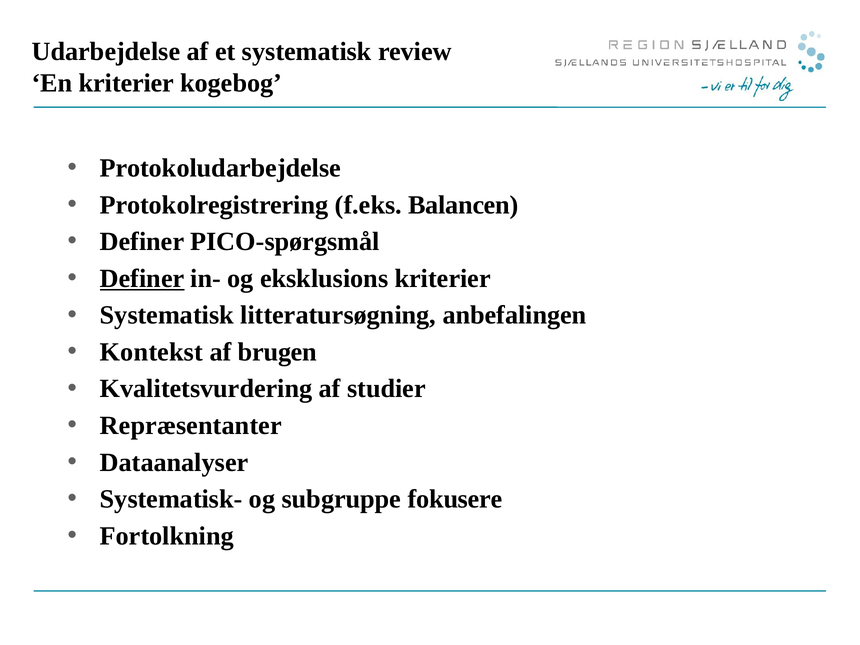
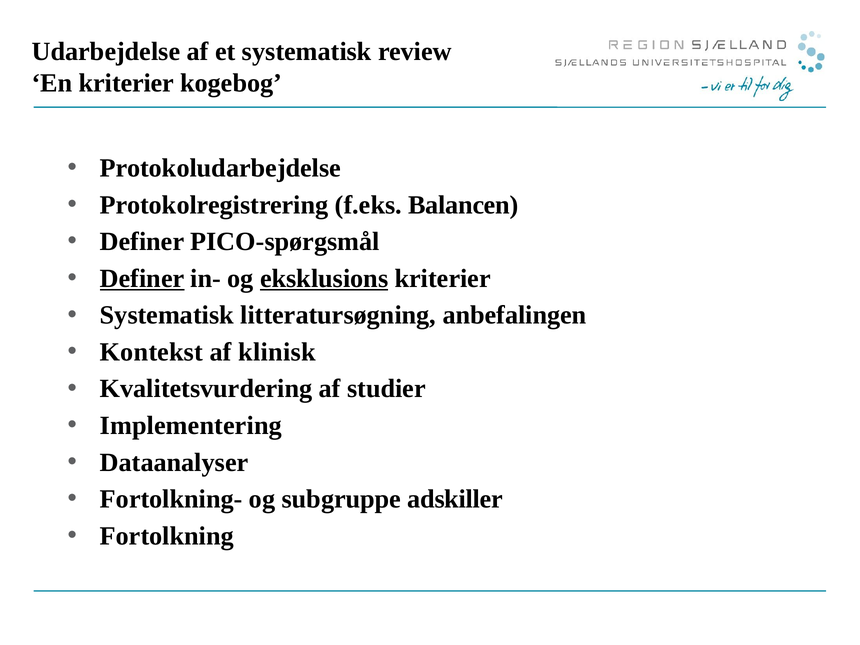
eksklusions underline: none -> present (324, 278)
brugen: brugen -> klinisk (277, 352)
Repræsentanter: Repræsentanter -> Implementering (191, 426)
Systematisk-: Systematisk- -> Fortolkning- (171, 499)
fokusere: fokusere -> adskiller (455, 499)
